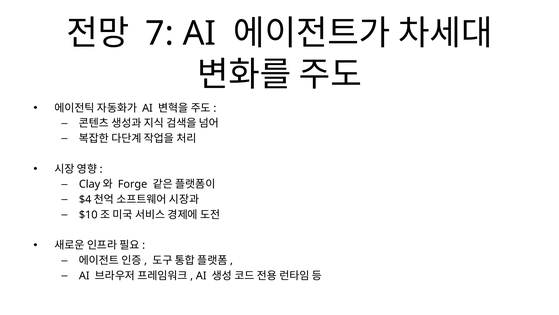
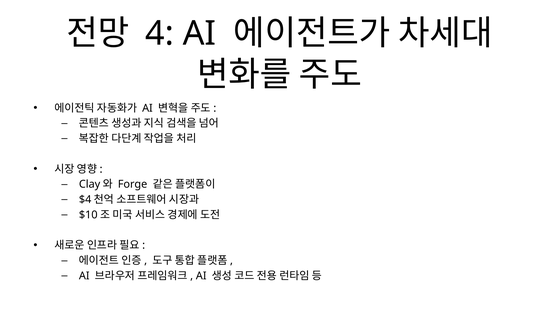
7: 7 -> 4 (159, 34)
